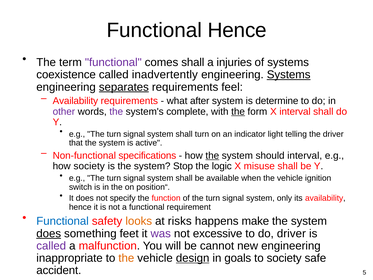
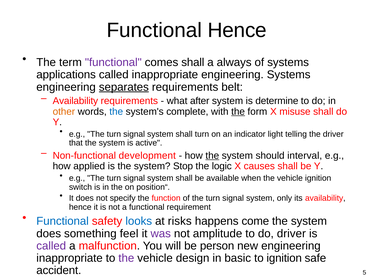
injuries: injuries -> always (234, 62)
coexistence: coexistence -> applications (66, 75)
called inadvertently: inadvertently -> inappropriate (165, 75)
Systems underline: present -> none (289, 75)
feel: feel -> belt (232, 87)
other colour: purple -> orange (64, 111)
the colour: purple -> blue (116, 111)
X interval: interval -> misuse (295, 111)
specifications: specifications -> development (147, 155)
how society: society -> applied (89, 166)
misuse: misuse -> causes (259, 166)
looks colour: orange -> blue (139, 221)
make: make -> come (255, 221)
does underline: present -> none (49, 233)
feet: feet -> feel (129, 233)
excessive: excessive -> amplitude (218, 233)
cannot: cannot -> person (217, 246)
the colour: orange -> purple (126, 258)
design underline: present -> none (193, 258)
goals: goals -> basic (238, 258)
to society: society -> ignition (284, 258)
